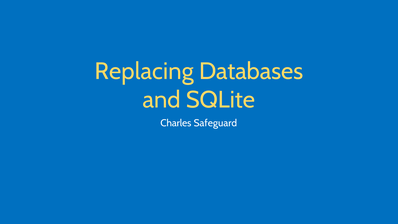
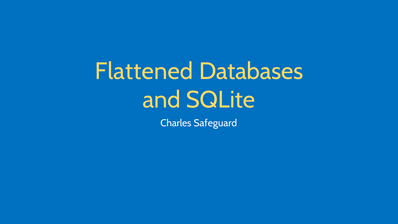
Replacing: Replacing -> Flattened (144, 71)
